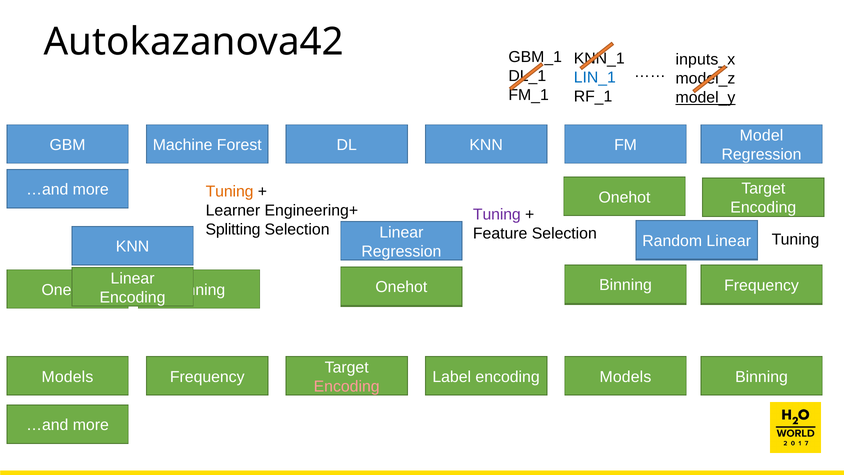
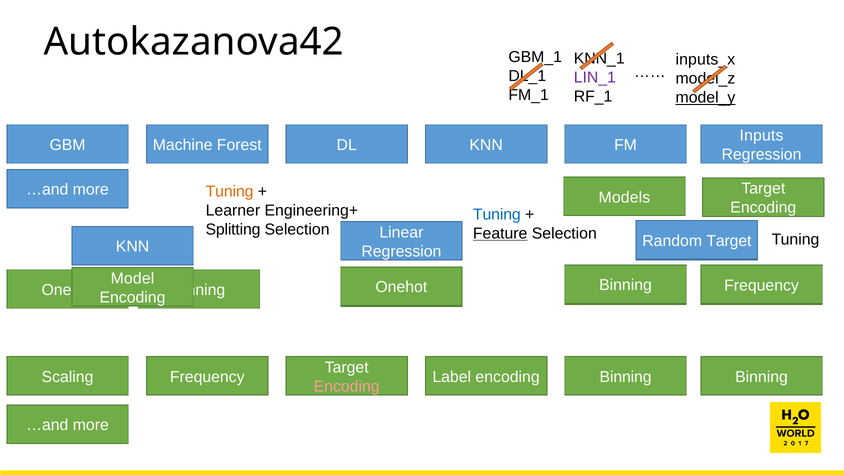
LIN_1 colour: blue -> purple (595, 77)
Model: Model -> Inputs (762, 136)
Onehot: Onehot -> Models (624, 197)
Tuning colour: purple -> blue (497, 214)
Feature underline: none -> present (500, 233)
Linear: Linear -> Target (729, 241)
Linear: Linear -> Model (132, 278)
Models: Models -> Scaling (68, 377)
encoding Models: Models -> Binning (626, 377)
